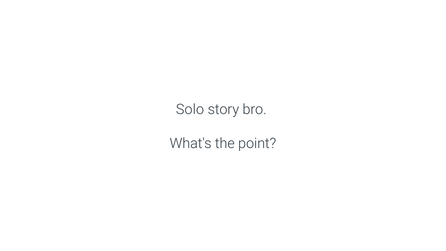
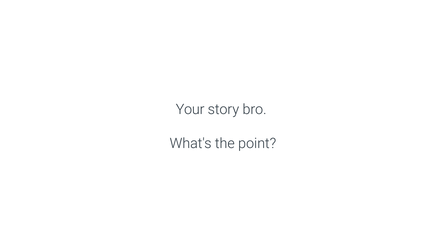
Solo: Solo -> Your (190, 109)
